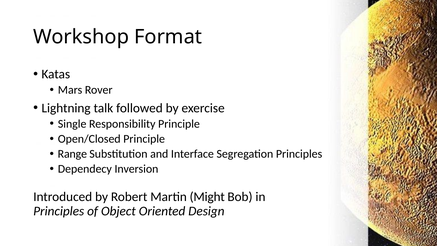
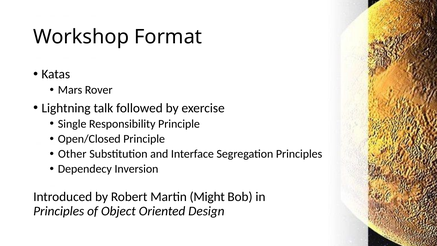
Range: Range -> Other (72, 154)
